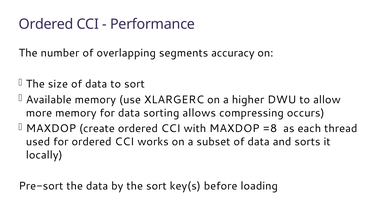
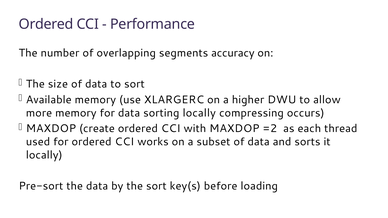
sorting allows: allows -> locally (199, 113)
=8: =8 -> =2 (270, 129)
